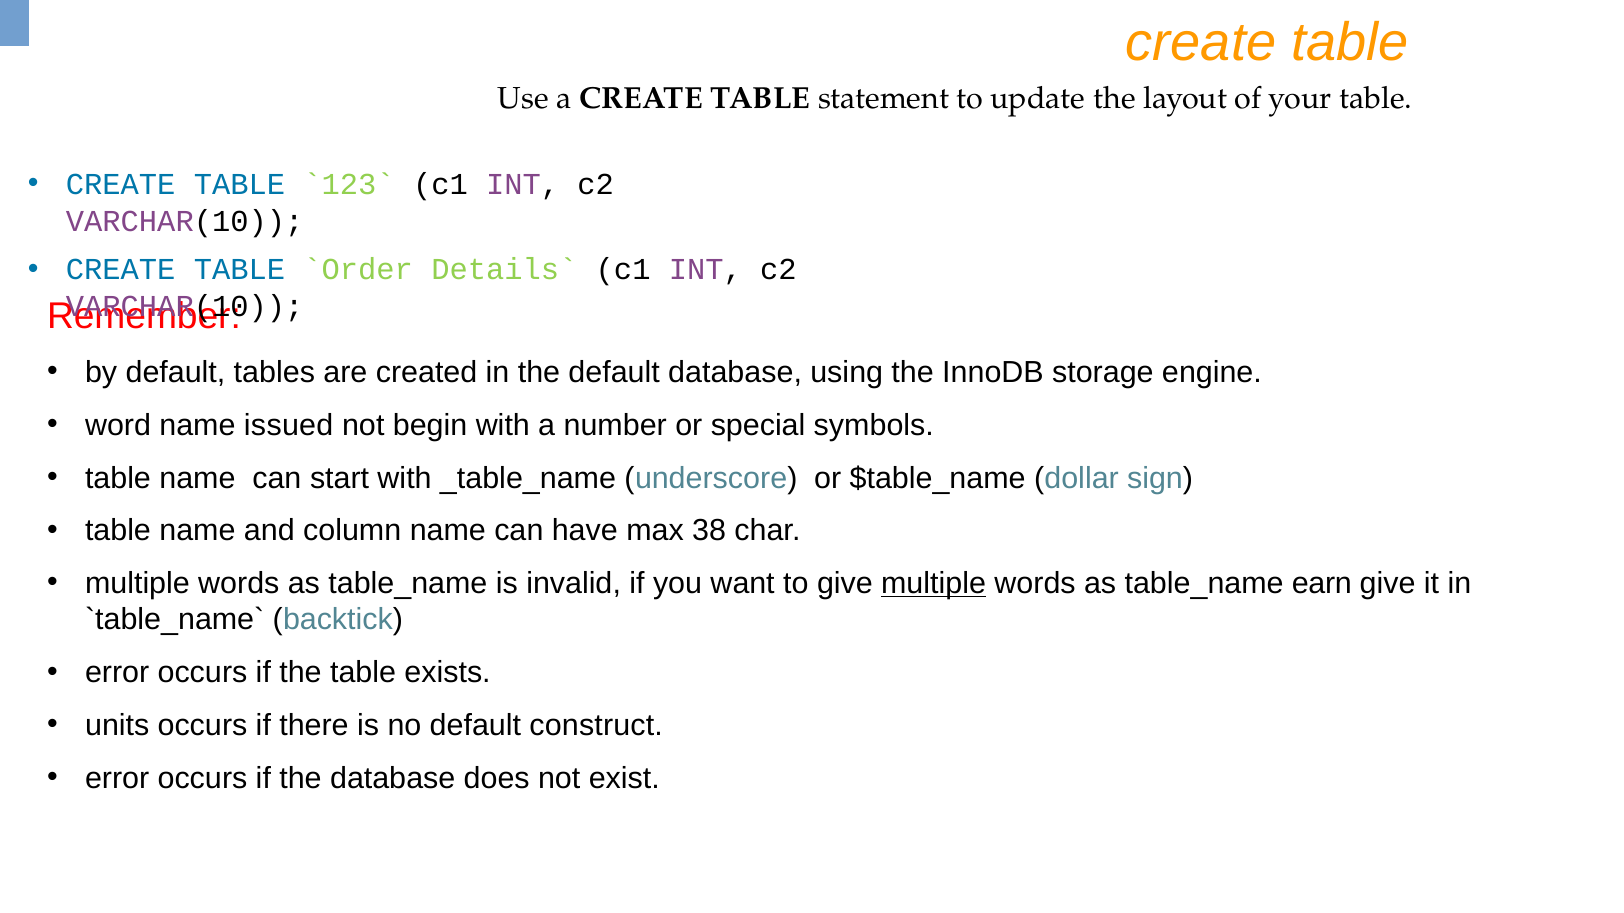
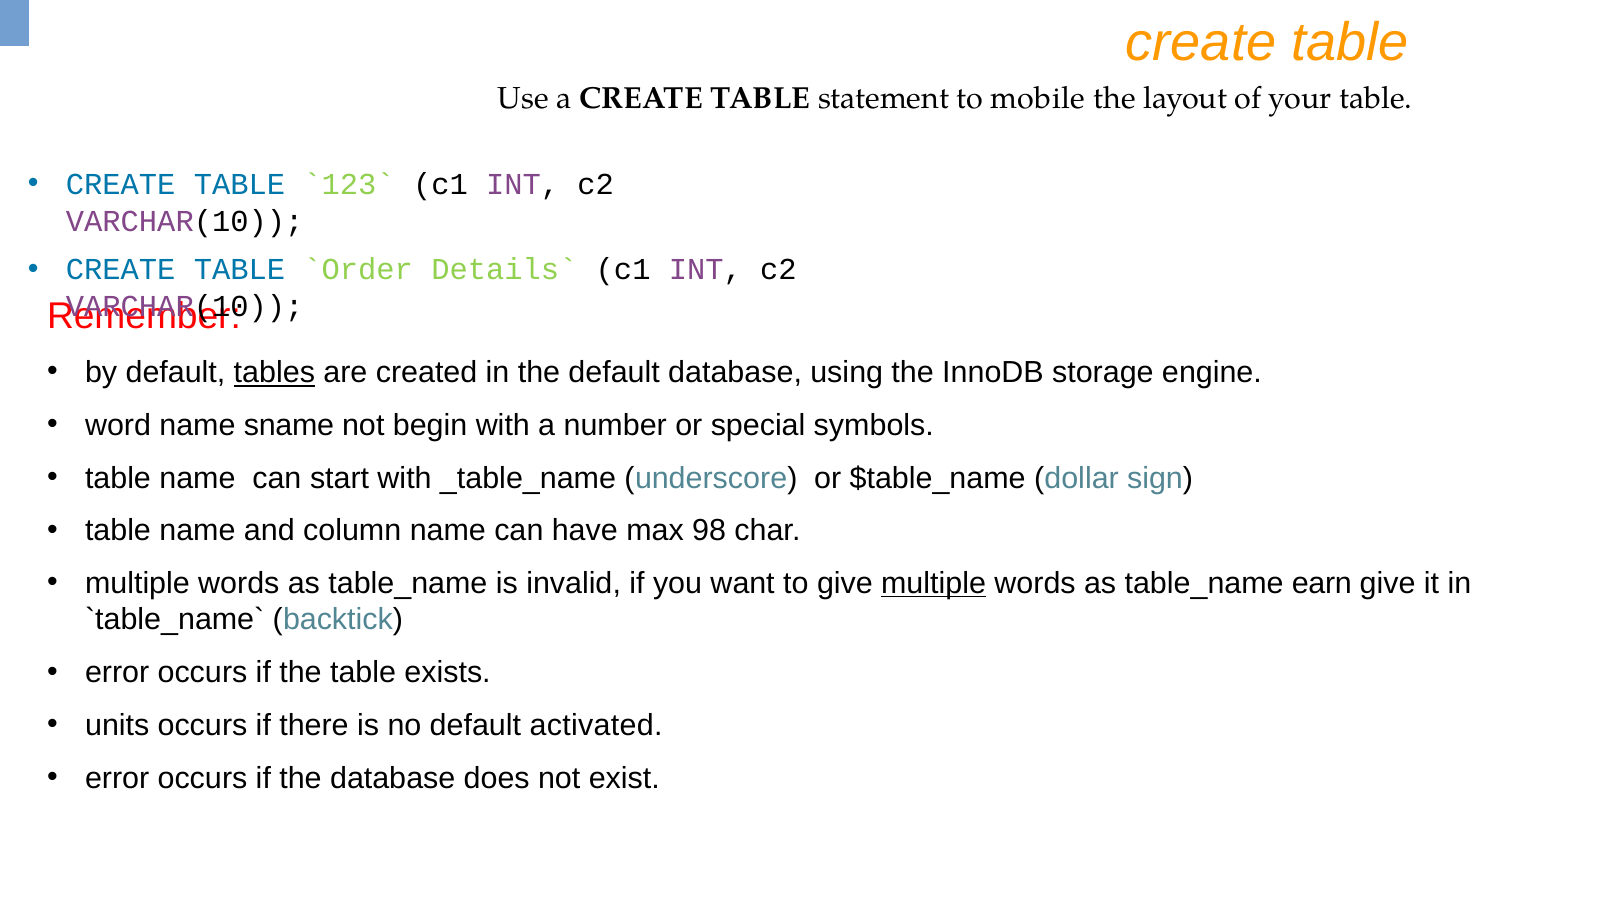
update: update -> mobile (1038, 98)
tables underline: none -> present (274, 373)
issued: issued -> sname (289, 426)
38: 38 -> 98 (709, 531)
construct: construct -> activated (596, 726)
